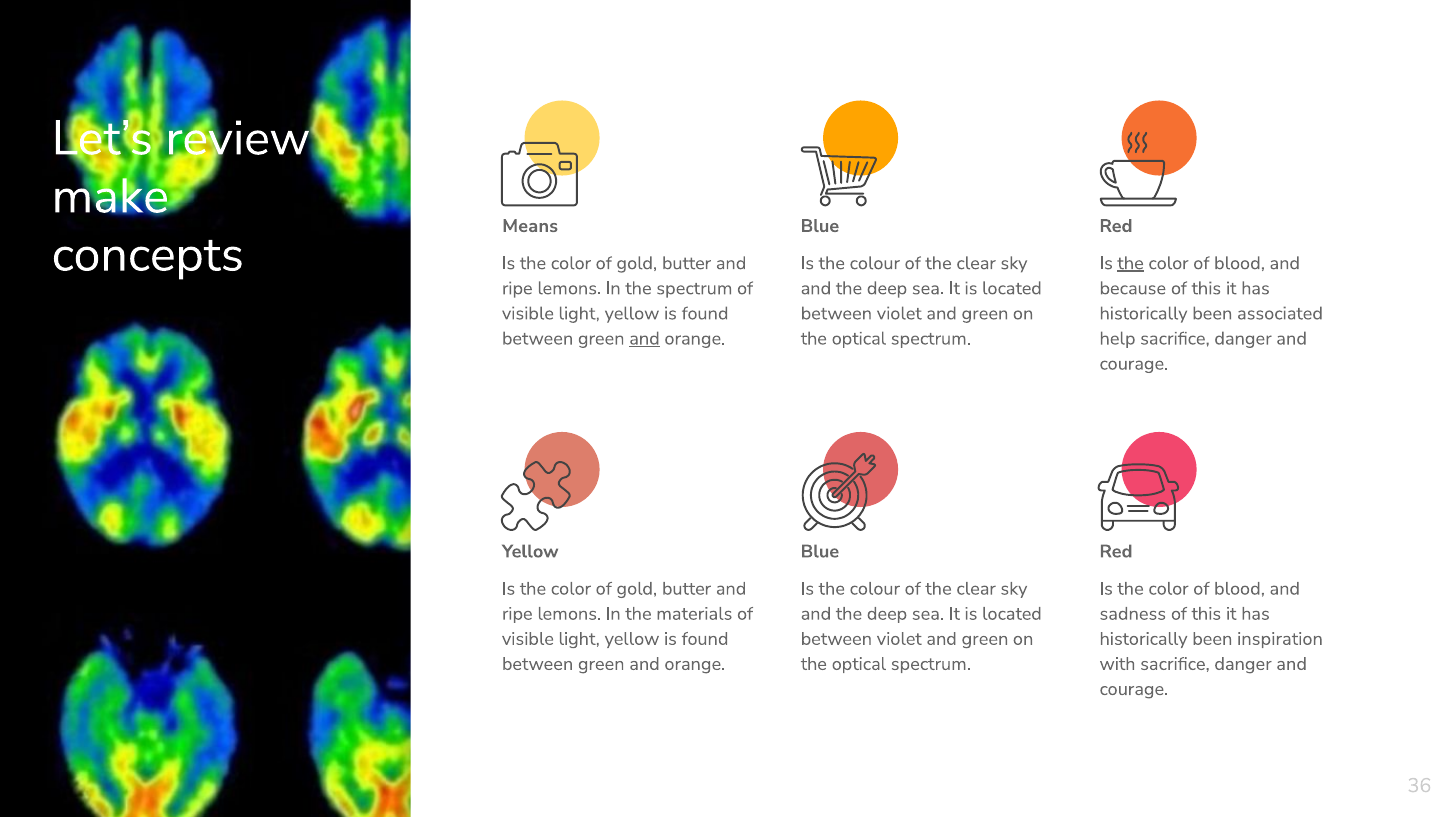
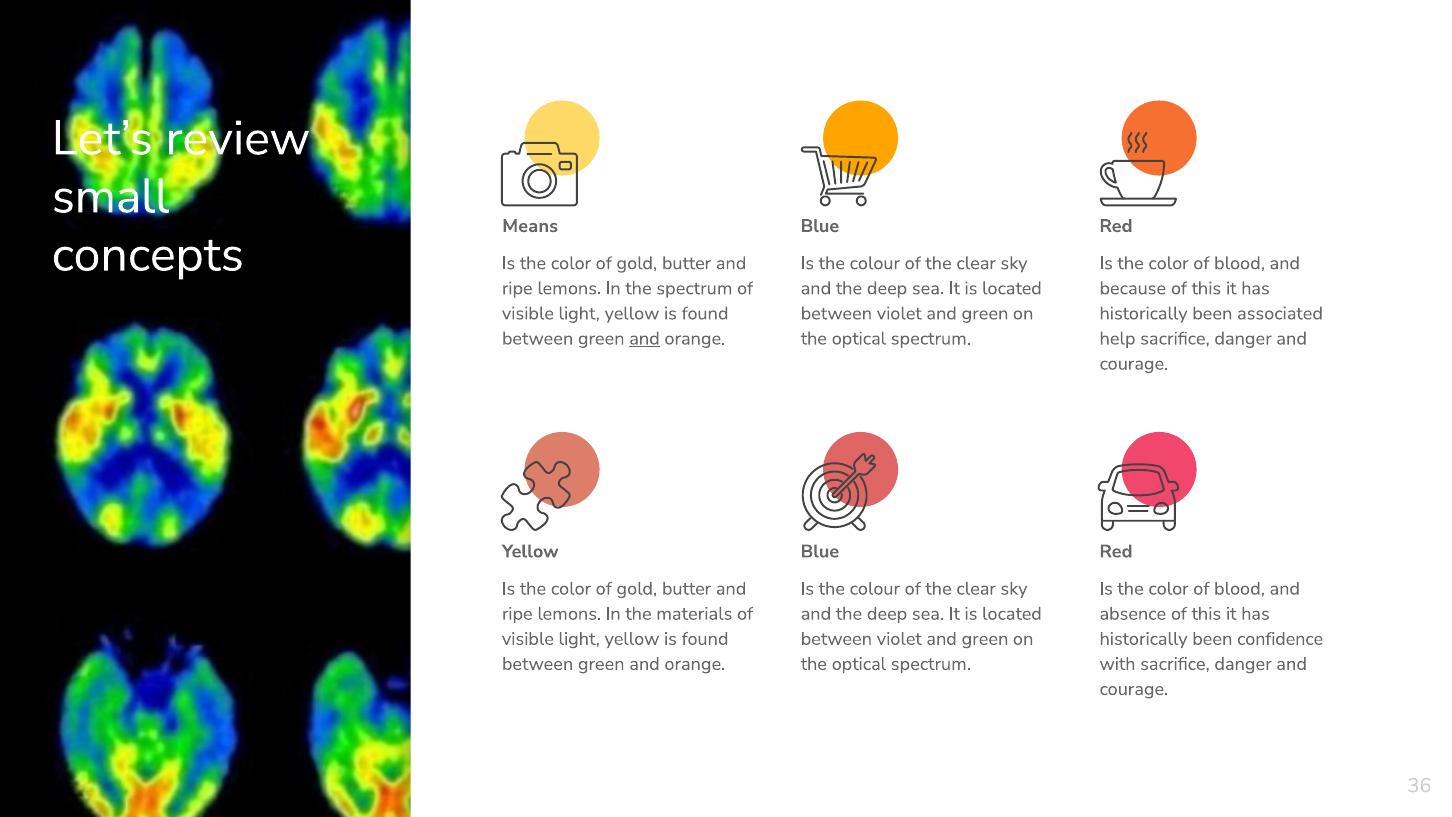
make: make -> small (111, 196)
the underline: present -> none (1131, 263)
sadness: sadness -> absence (1133, 614)
inspiration: inspiration -> confidence (1280, 639)
